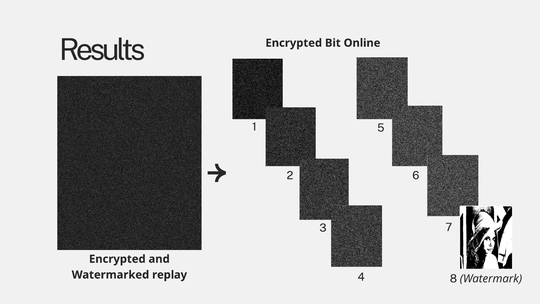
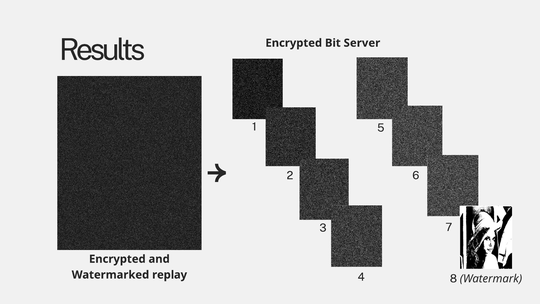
Online: Online -> Server (362, 43)
